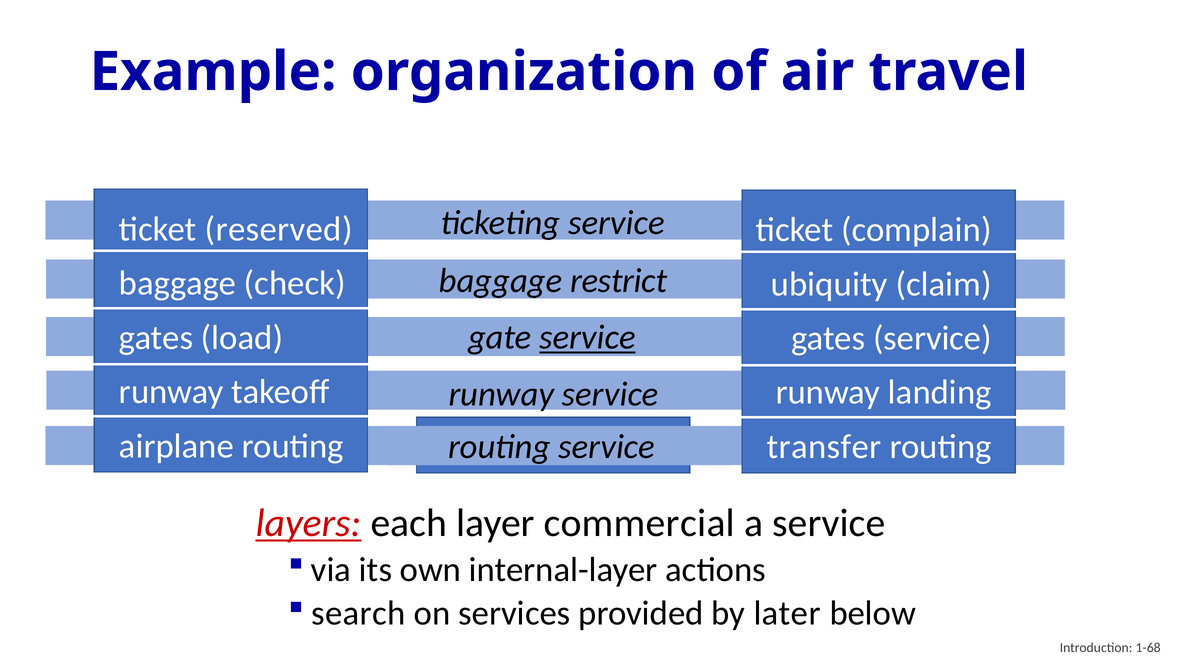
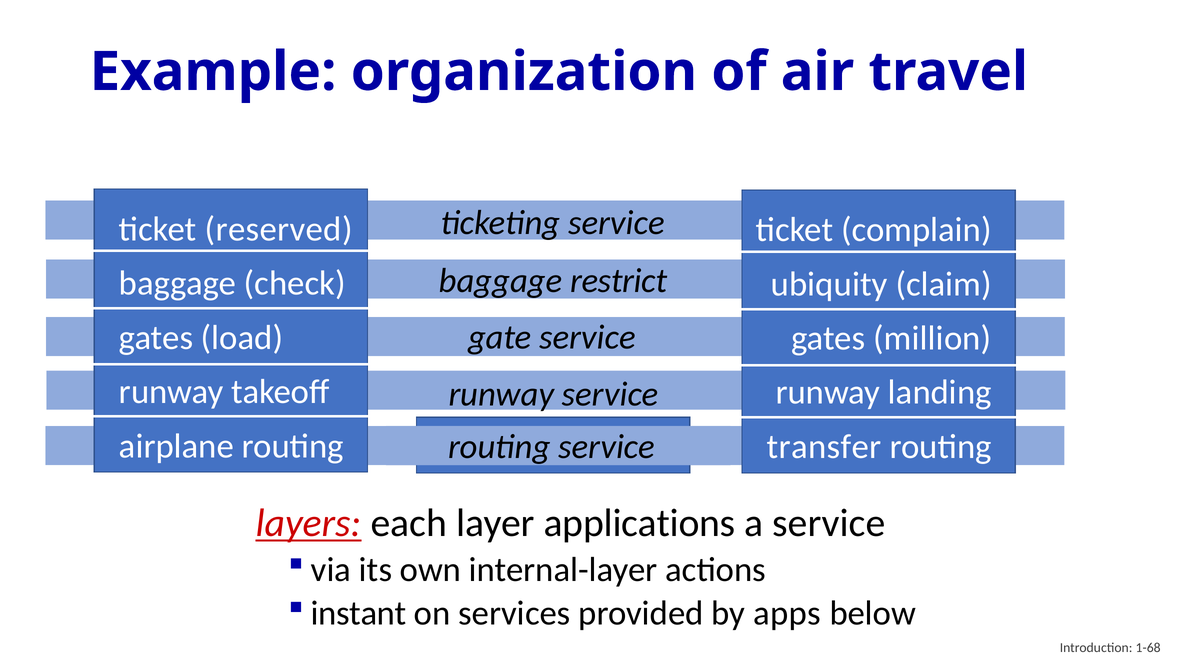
service underline: present -> none (588, 338)
gates service: service -> million (932, 339)
commercial: commercial -> applications (640, 524)
search: search -> instant (359, 614)
later: later -> apps (787, 614)
